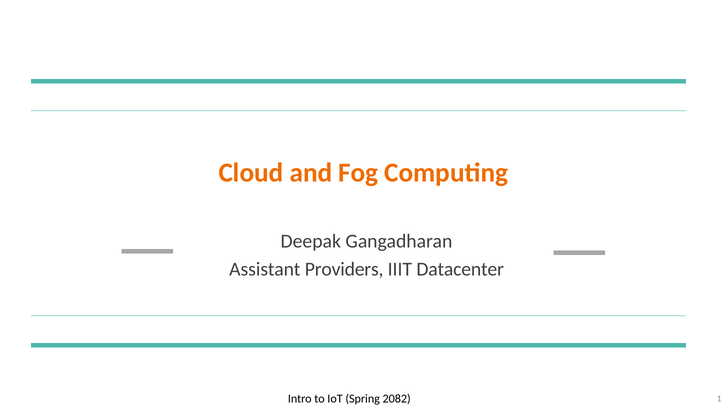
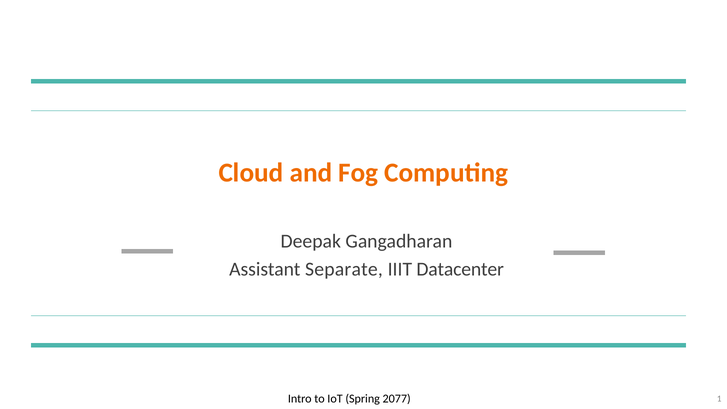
Providers: Providers -> Separate (344, 269)
2082: 2082 -> 2077 (397, 399)
